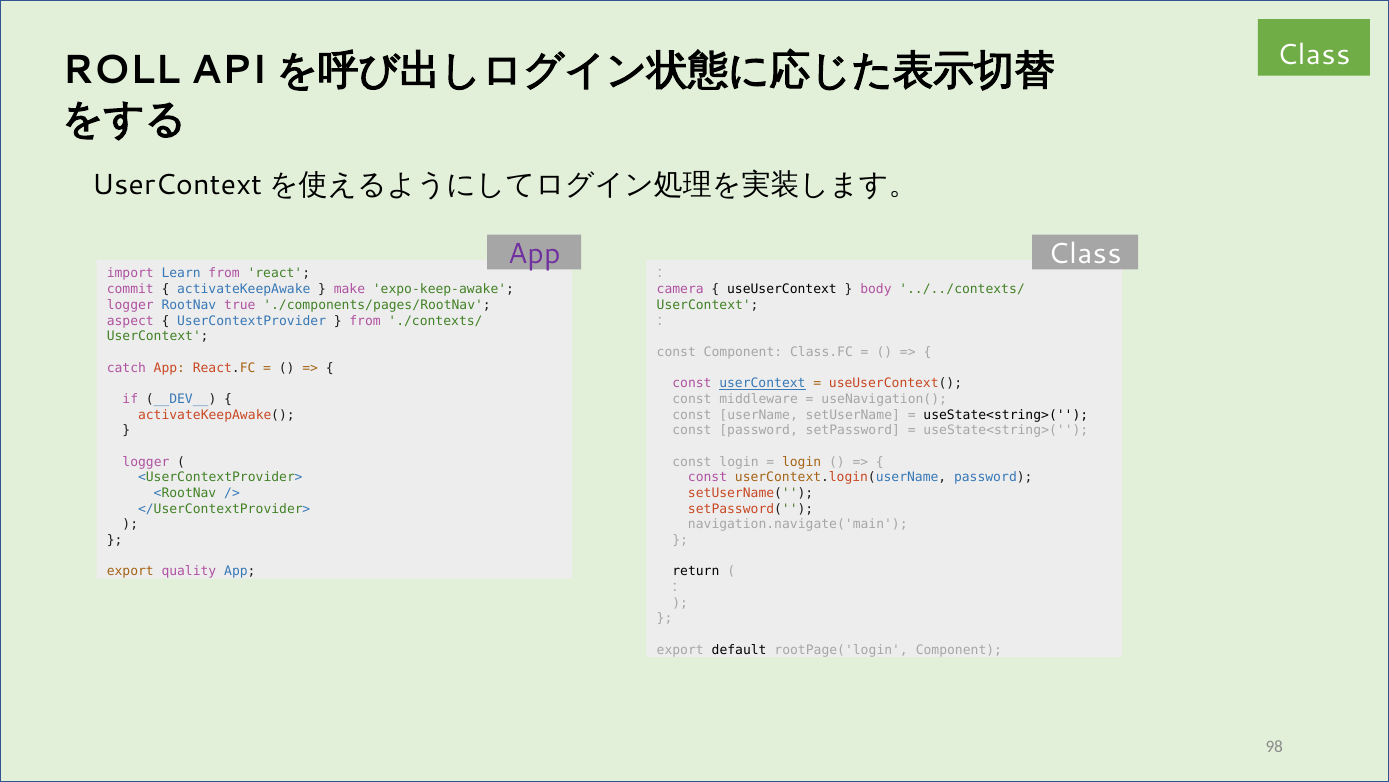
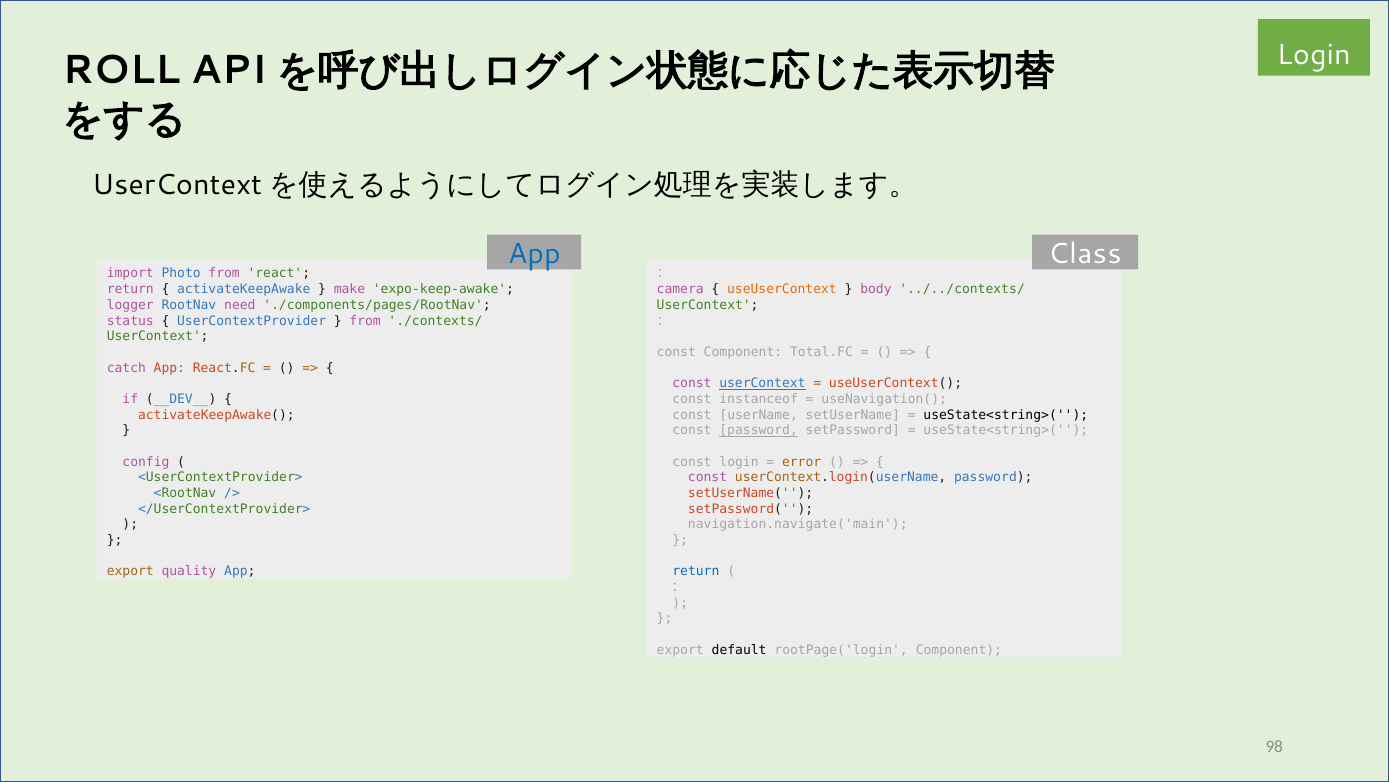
Class: Class -> Login (1314, 55)
App colour: purple -> blue (534, 254)
Learn: Learn -> Photo (181, 273)
commit: commit -> return (130, 289)
useUserContext colour: black -> orange (782, 289)
true: true -> need (240, 305)
aspect: aspect -> status (130, 320)
Class.FC: Class.FC -> Total.FC (822, 352)
middleware: middleware -> instanceof (759, 399)
password underline: none -> present (759, 430)
logger: logger -> config (146, 461)
login: login -> error (802, 461)
return colour: black -> blue (696, 571)
